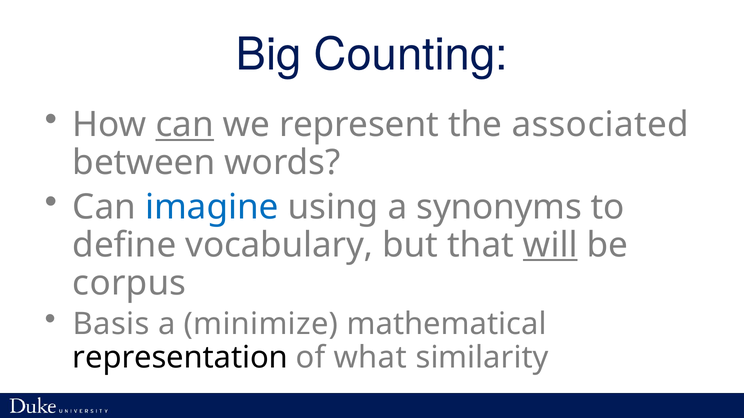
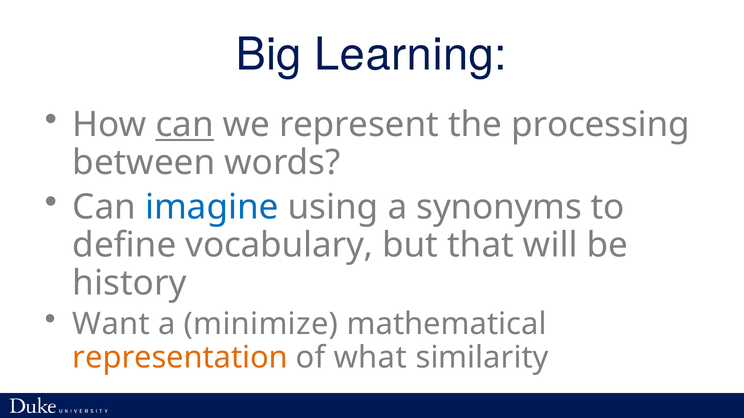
Counting: Counting -> Learning (411, 55)
associated: associated -> processing (601, 125)
will underline: present -> none (550, 245)
corpus: corpus -> history (129, 283)
Basis: Basis -> Want (111, 324)
representation colour: black -> orange (180, 358)
